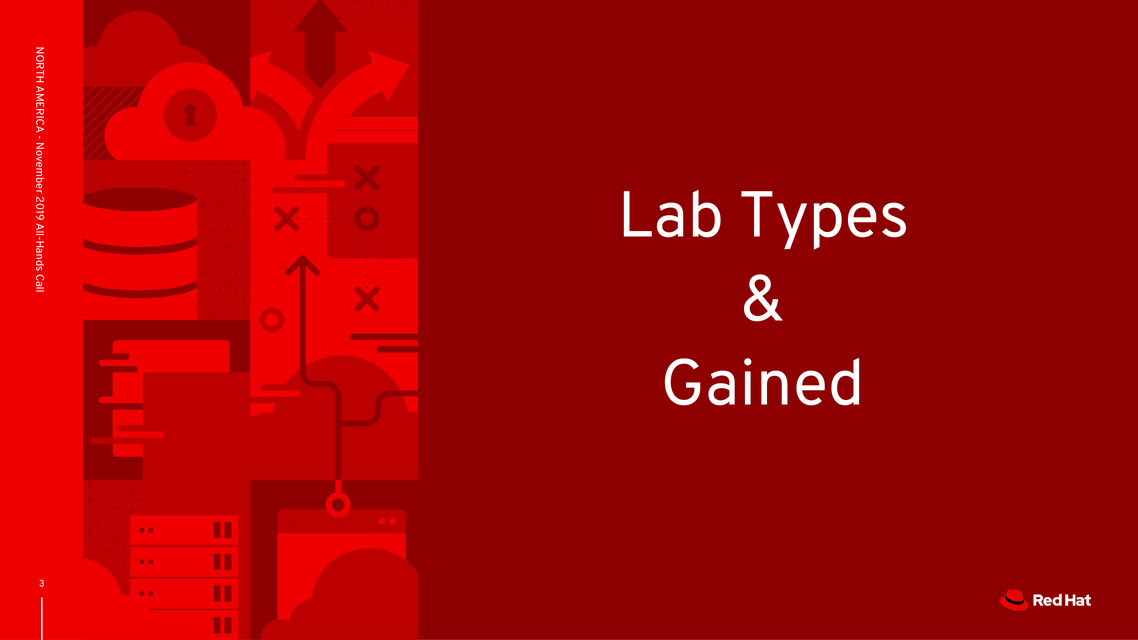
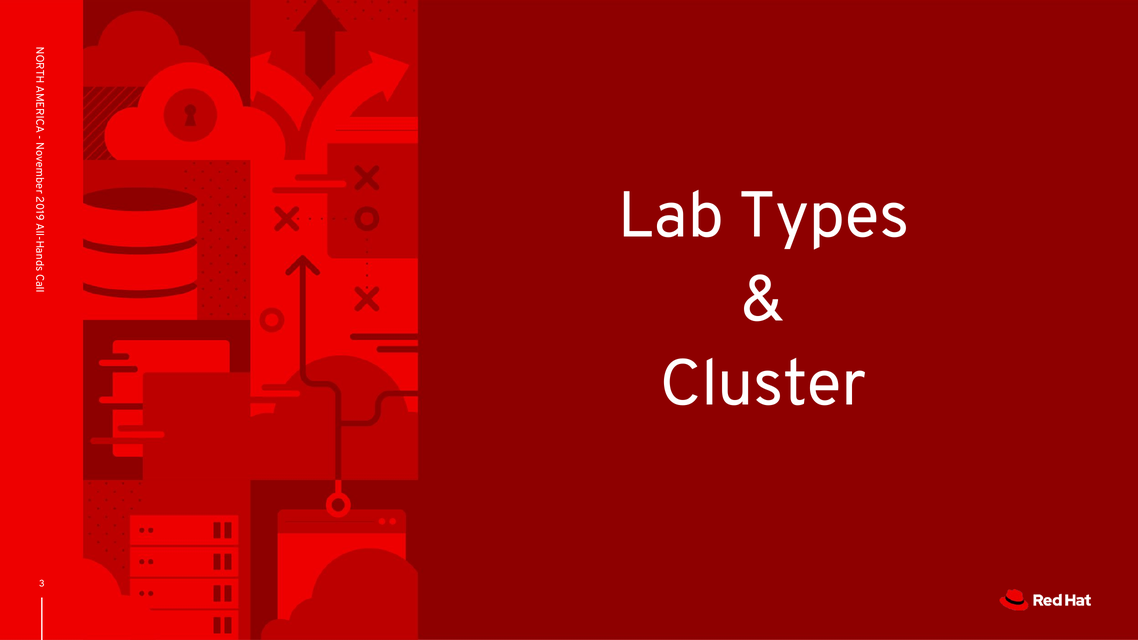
Gained: Gained -> Cluster (763, 383)
